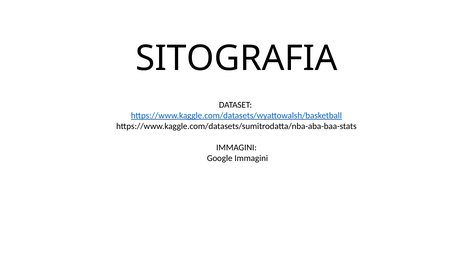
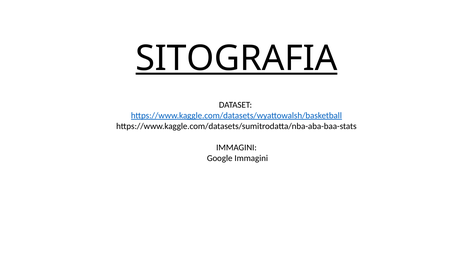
SITOGRAFIA underline: none -> present (237, 58)
